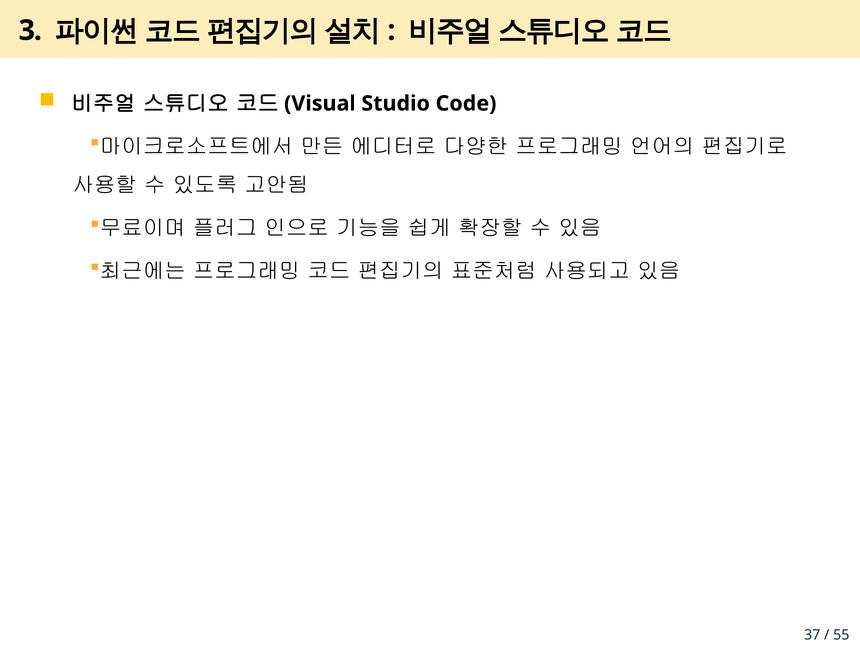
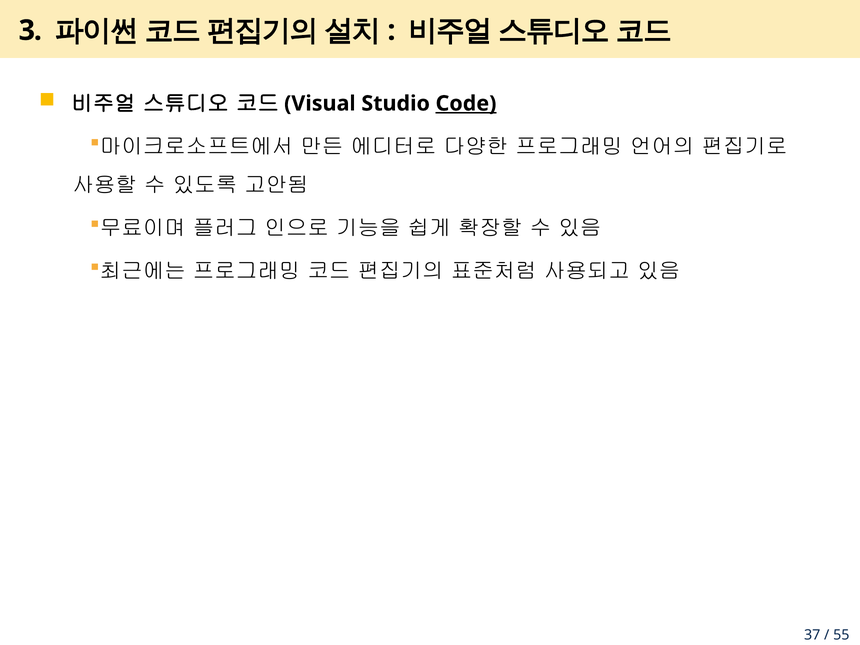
Code underline: none -> present (466, 104)
